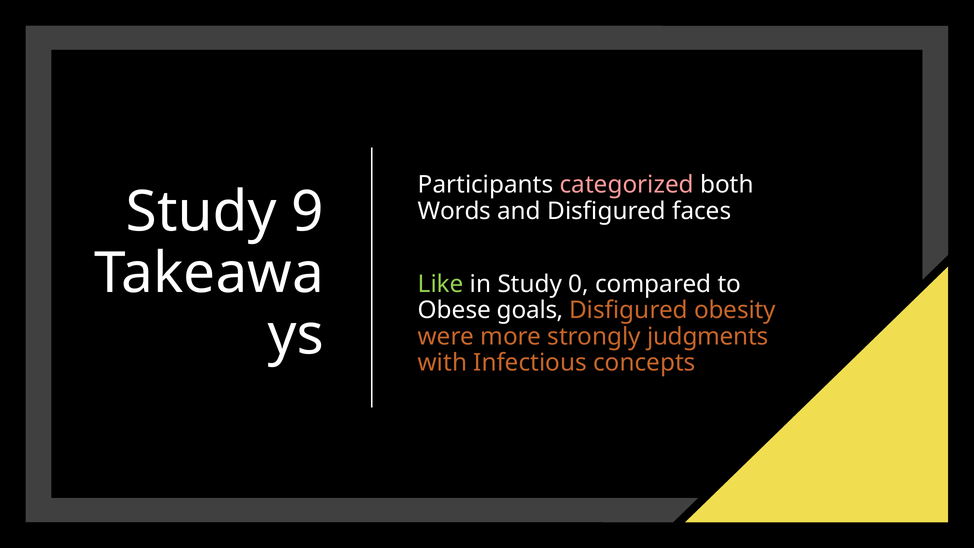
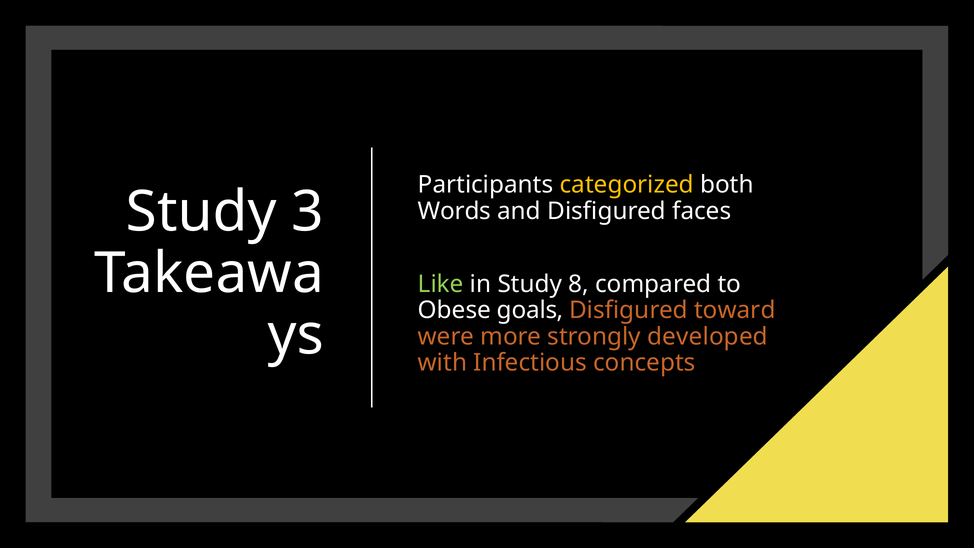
categorized colour: pink -> yellow (627, 185)
9: 9 -> 3 (308, 212)
0: 0 -> 8 (579, 284)
obesity: obesity -> toward (735, 310)
judgments: judgments -> developed (708, 337)
